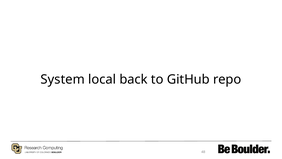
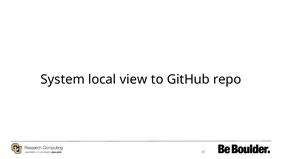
back: back -> view (133, 79)
